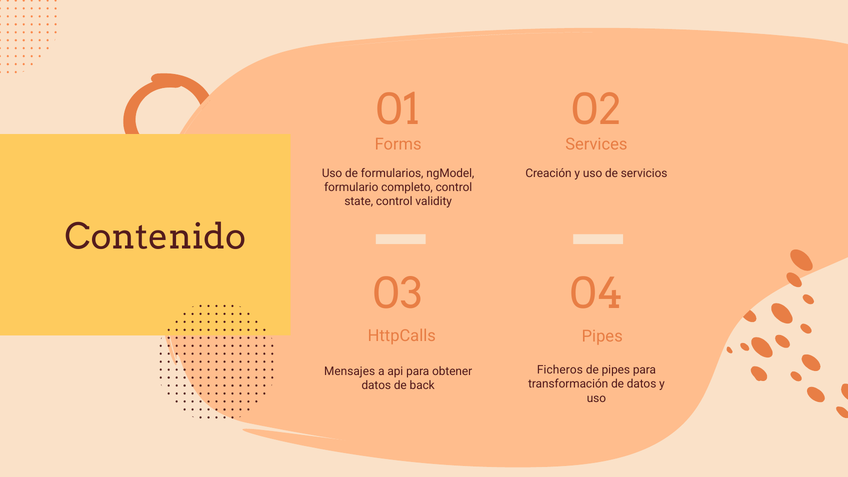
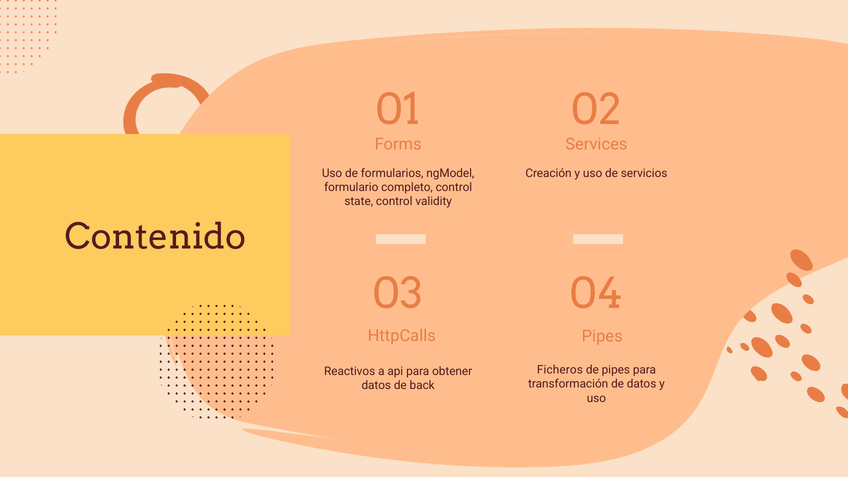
Mensajes: Mensajes -> Reactivos (350, 371)
